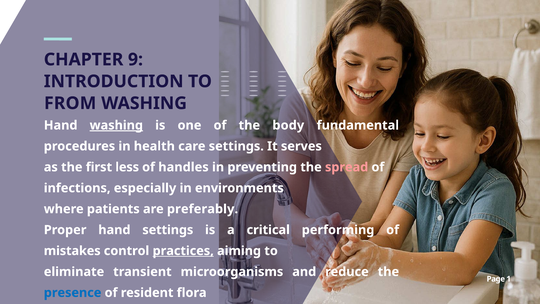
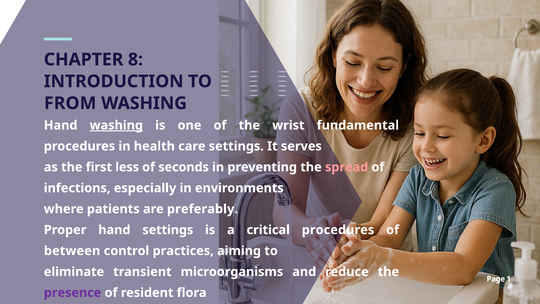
9: 9 -> 8 (135, 59)
body: body -> wrist (288, 125)
handles: handles -> seconds (184, 167)
critical performing: performing -> procedures (338, 230)
mistakes: mistakes -> between (72, 251)
practices underline: present -> none (183, 251)
presence colour: blue -> purple (73, 292)
